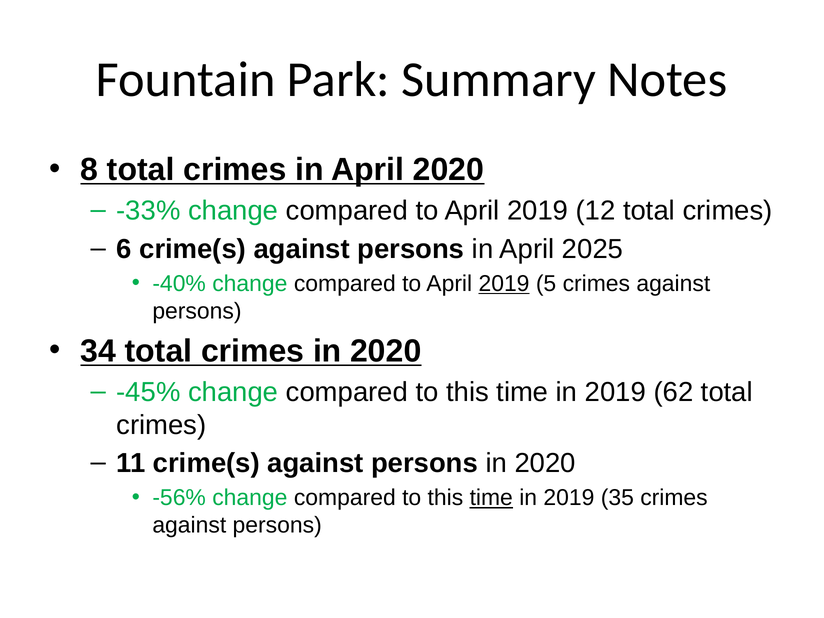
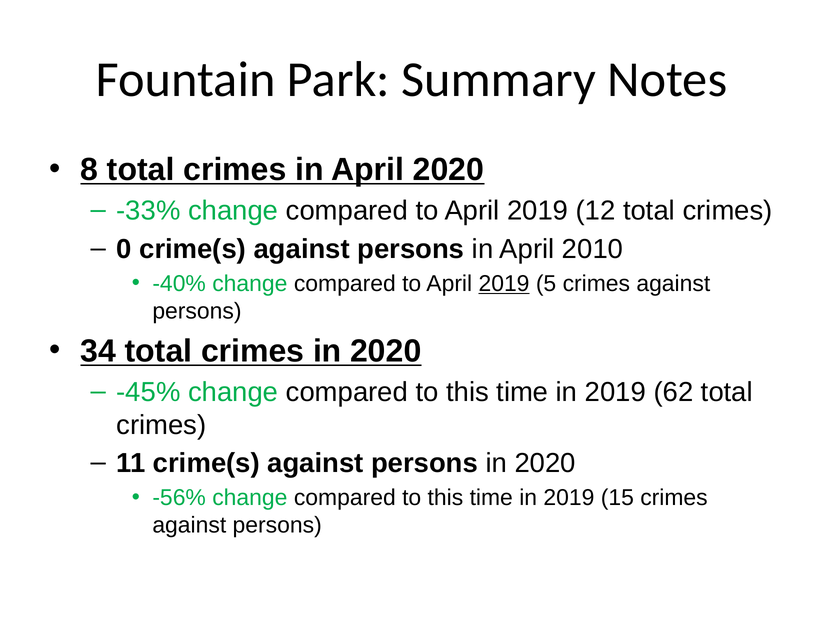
6: 6 -> 0 (124, 249)
2025: 2025 -> 2010 (593, 249)
time underline: present -> none (491, 498)
35: 35 -> 15 (617, 498)
